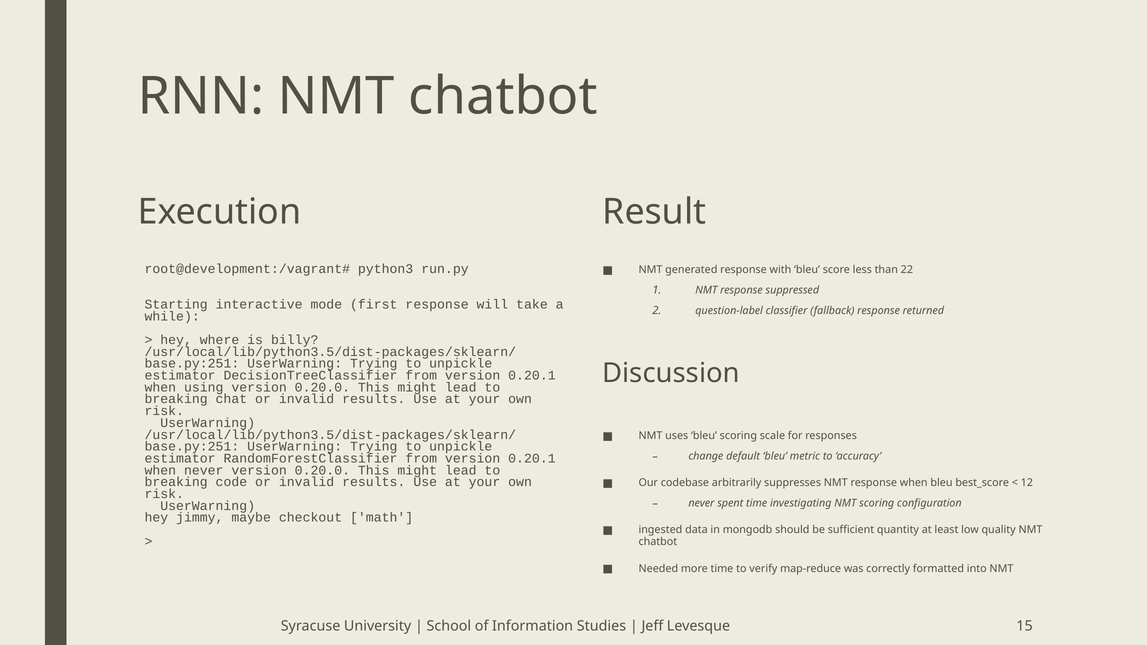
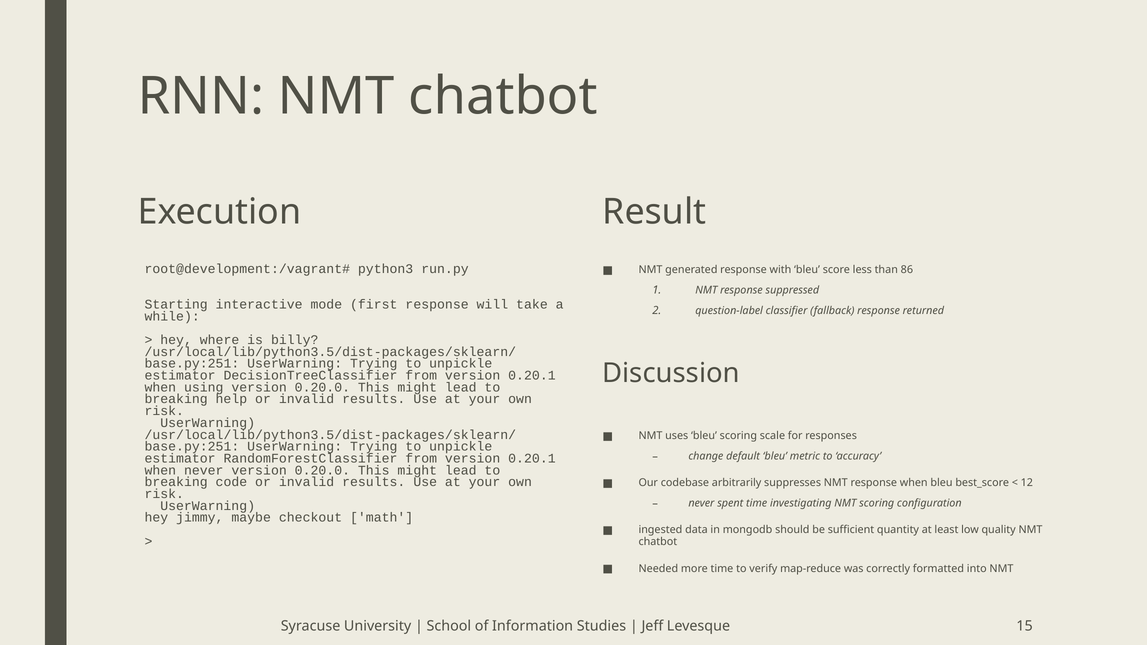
22: 22 -> 86 (907, 270)
chat: chat -> help (231, 399)
